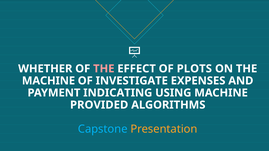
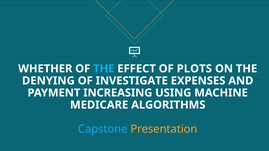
THE colour: pink -> light blue (104, 69)
MACHINE: MACHINE -> DENYING (48, 81)
INDICATING: INDICATING -> INCREASING (118, 93)
PROVIDED: PROVIDED -> MEDICARE (99, 105)
